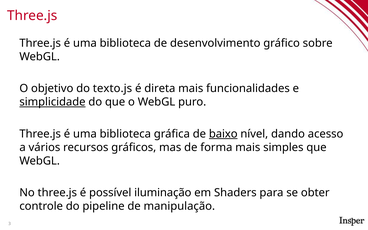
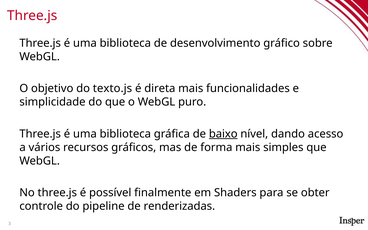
simplicidade underline: present -> none (52, 102)
iluminação: iluminação -> finalmente (163, 193)
manipulação: manipulação -> renderizadas (179, 206)
